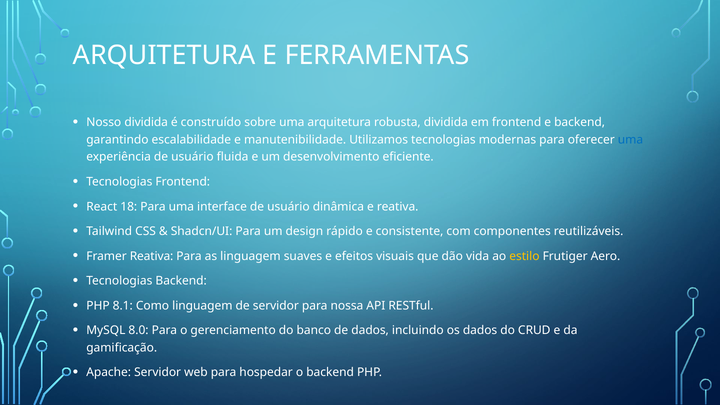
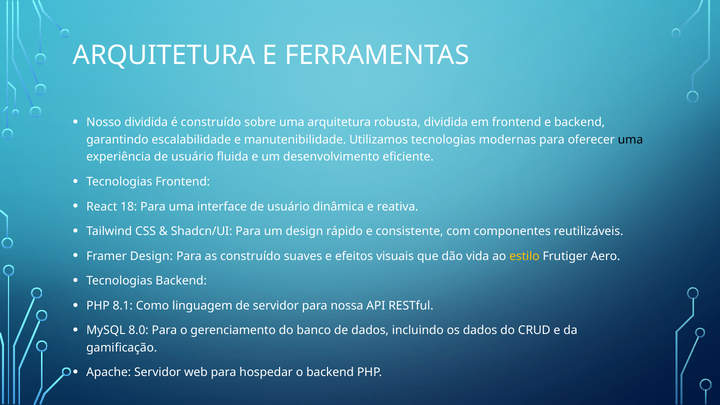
uma colour: blue -> black (630, 140)
Framer Reativa: Reativa -> Design (151, 256)
as linguagem: linguagem -> construído (250, 256)
